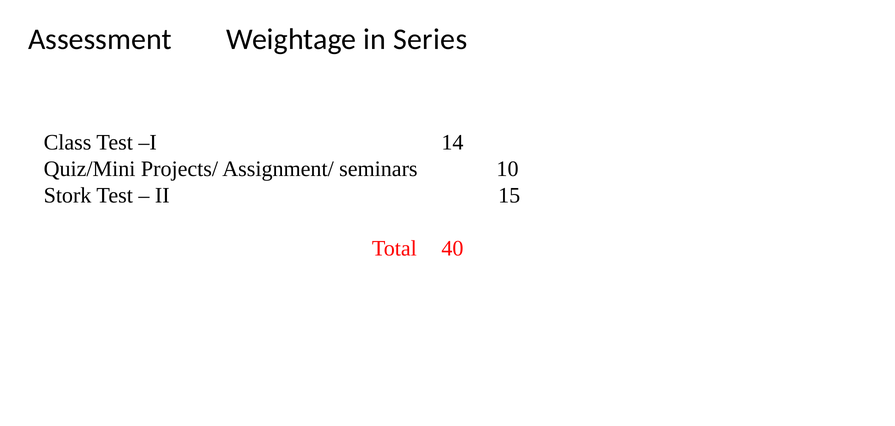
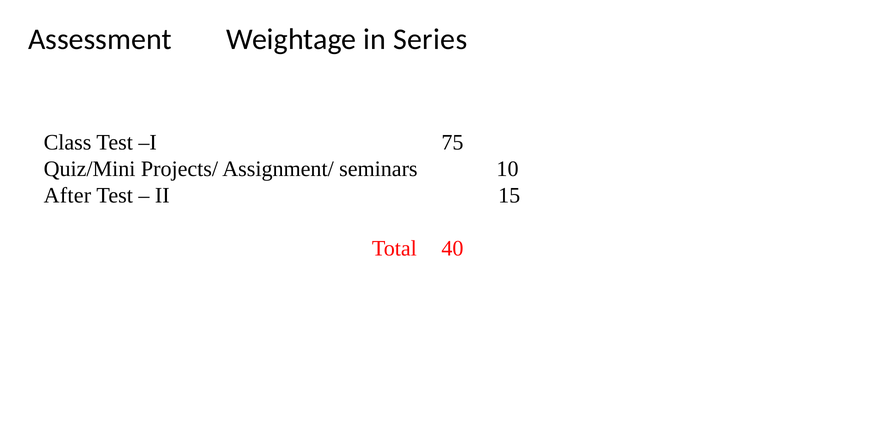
14: 14 -> 75 (452, 143)
Stork: Stork -> After (67, 196)
